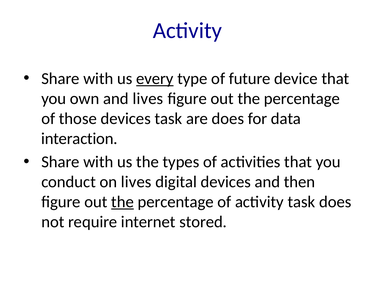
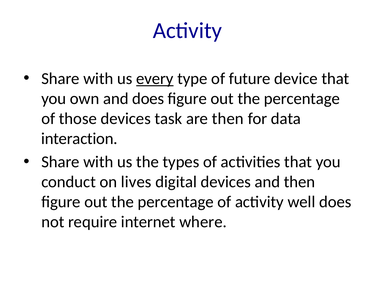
and lives: lives -> does (148, 99)
are does: does -> then (228, 119)
the underline: present -> none (123, 202)
activity task: task -> well (301, 202)
stored: stored -> where (203, 222)
